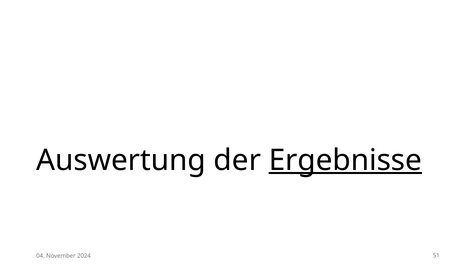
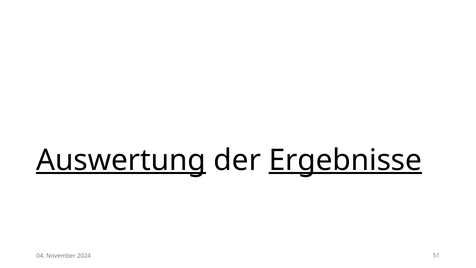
Auswertung underline: none -> present (121, 160)
